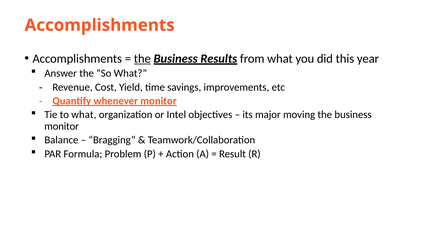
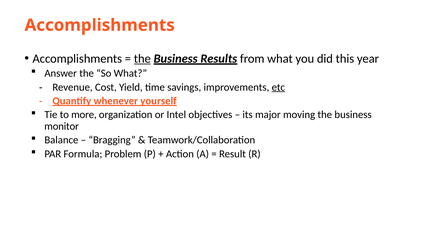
etc underline: none -> present (278, 87)
whenever monitor: monitor -> yourself (158, 101)
to what: what -> more (84, 115)
